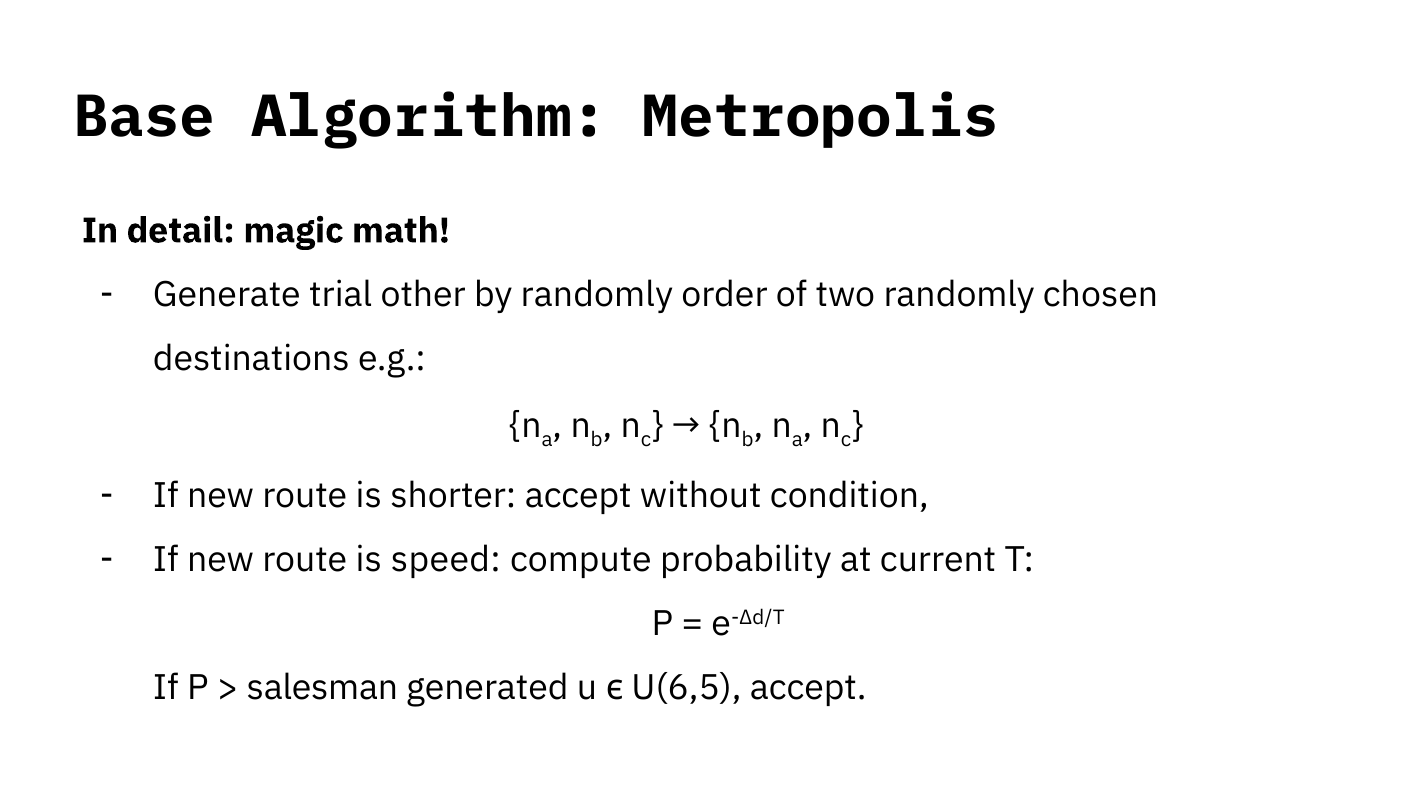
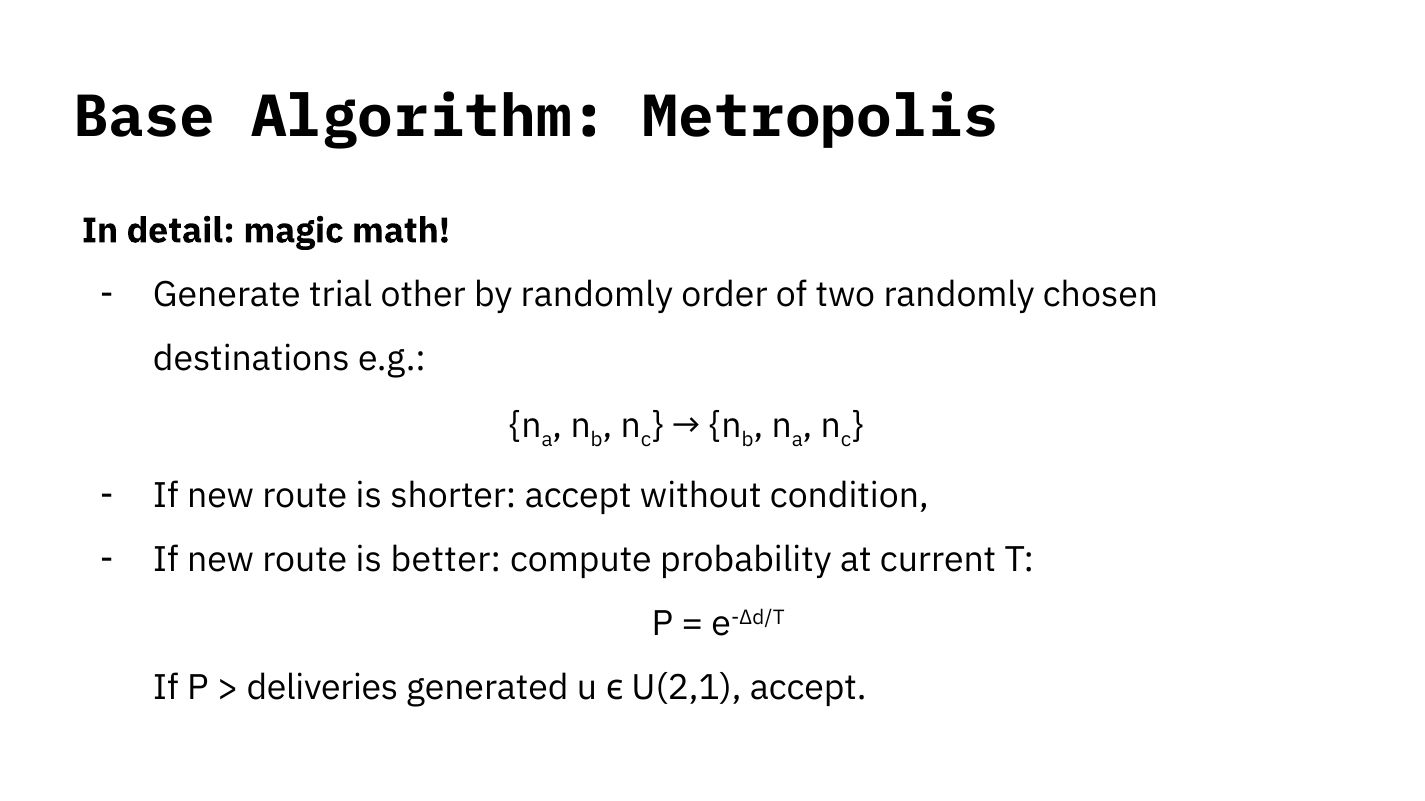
speed: speed -> better (446, 560)
salesman: salesman -> deliveries (322, 688)
U(6,5: U(6,5 -> U(2,1 (687, 688)
